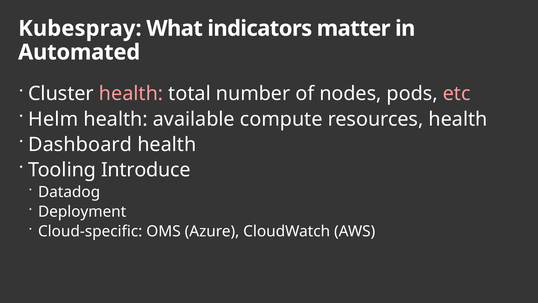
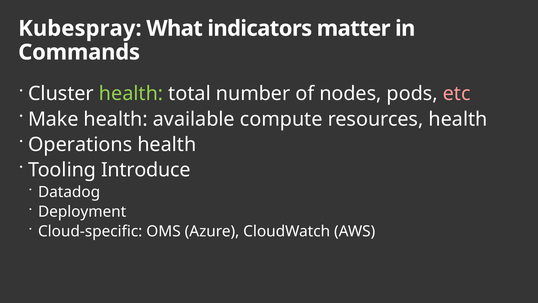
Automated: Automated -> Commands (79, 52)
health colour: pink -> light green (131, 94)
Helm: Helm -> Make (53, 119)
Dashboard: Dashboard -> Operations (80, 144)
